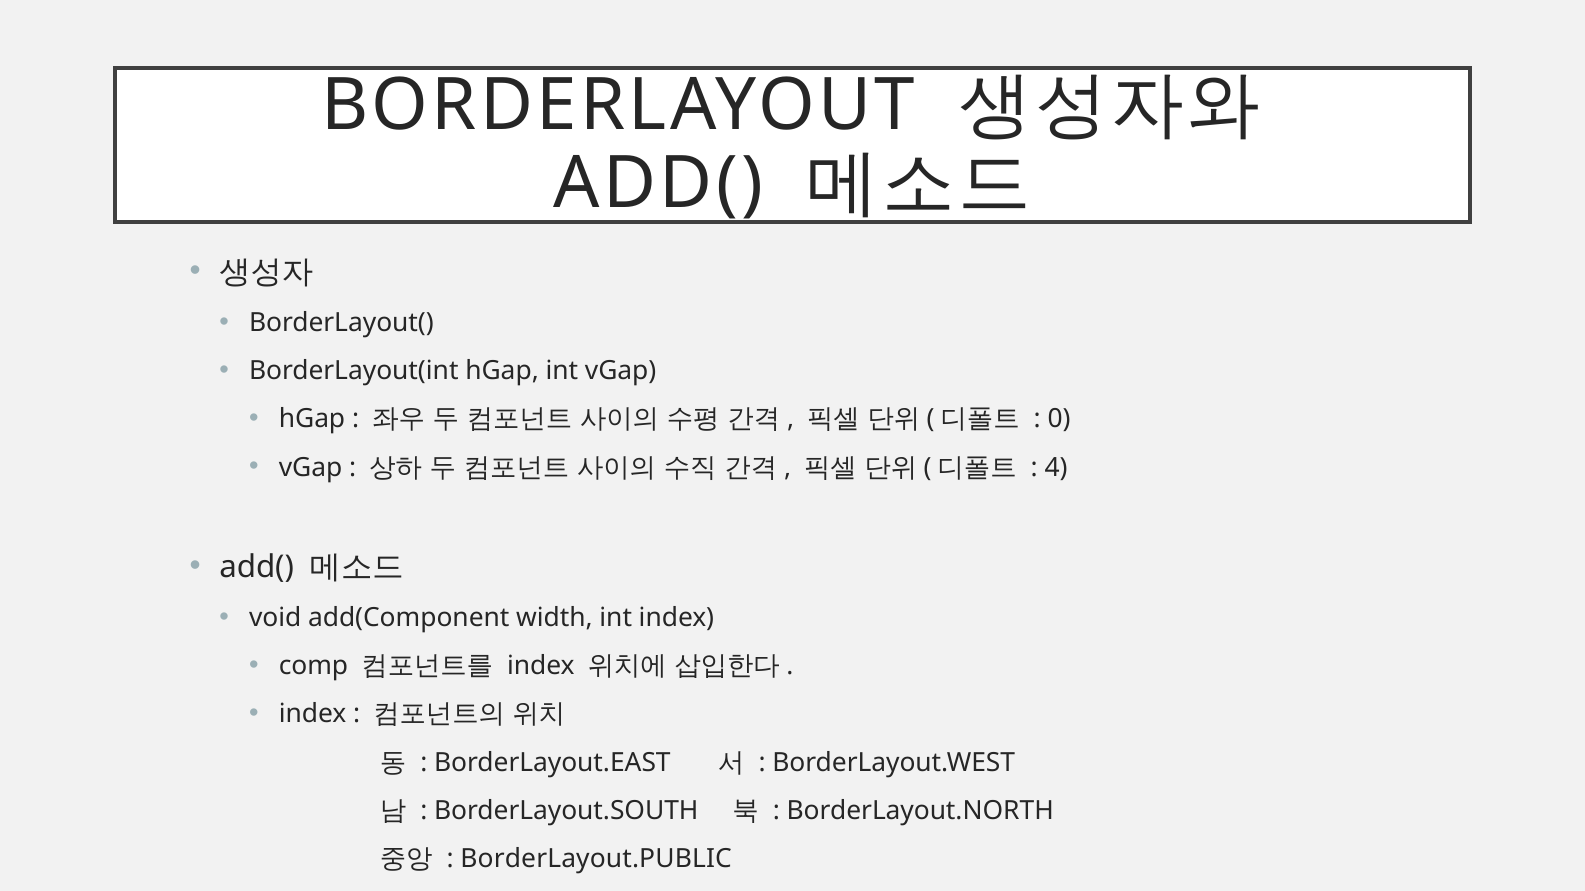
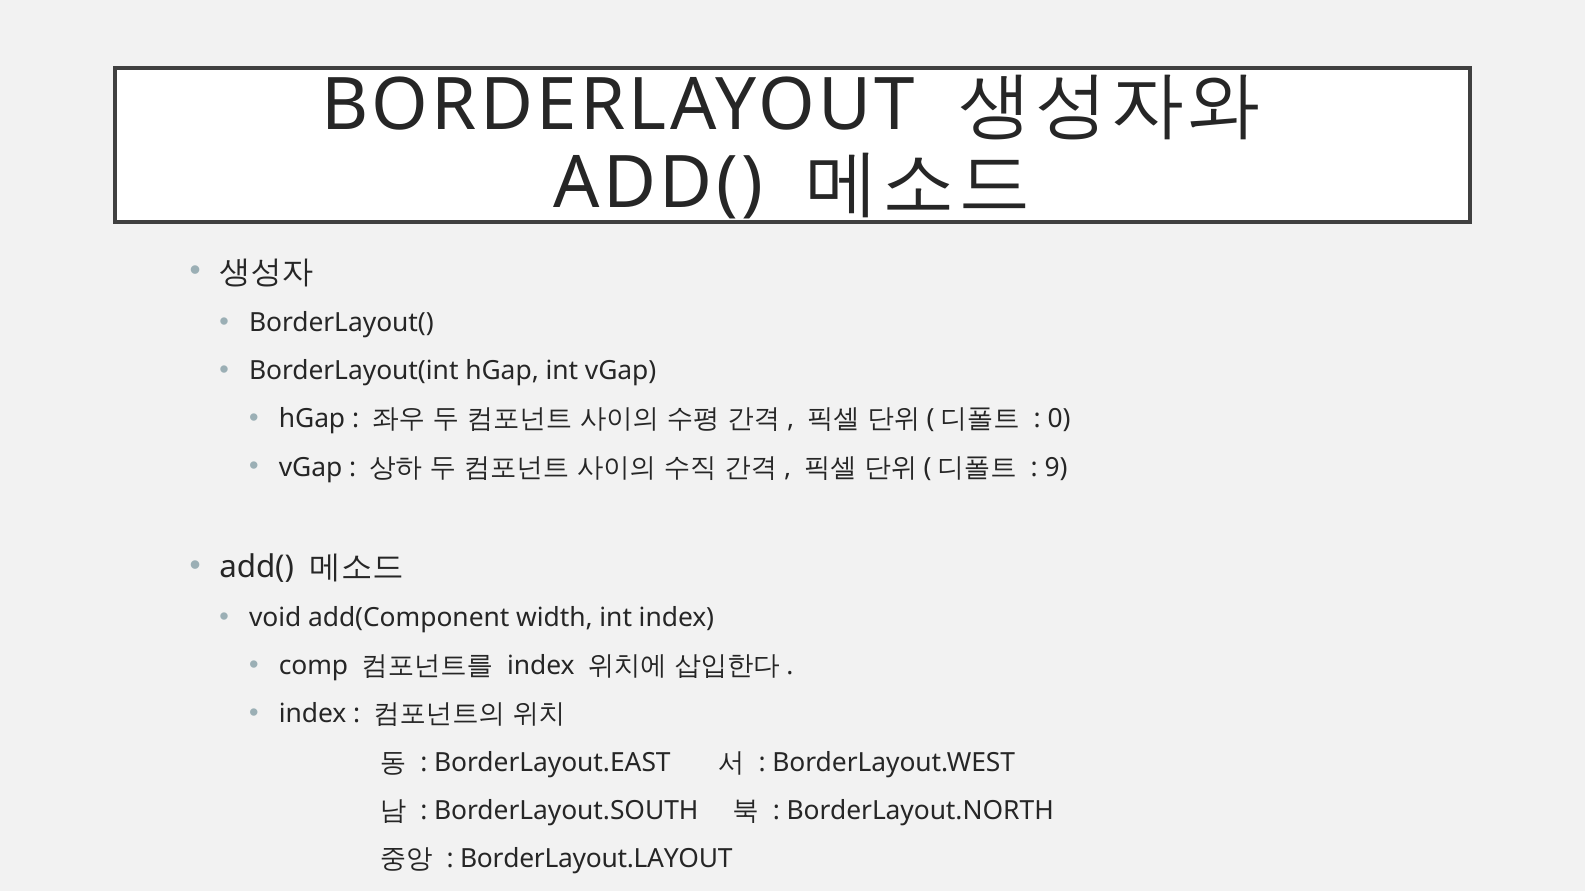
4: 4 -> 9 (1056, 468)
BorderLayout.PUBLIC: BorderLayout.PUBLIC -> BorderLayout.LAYOUT (596, 859)
